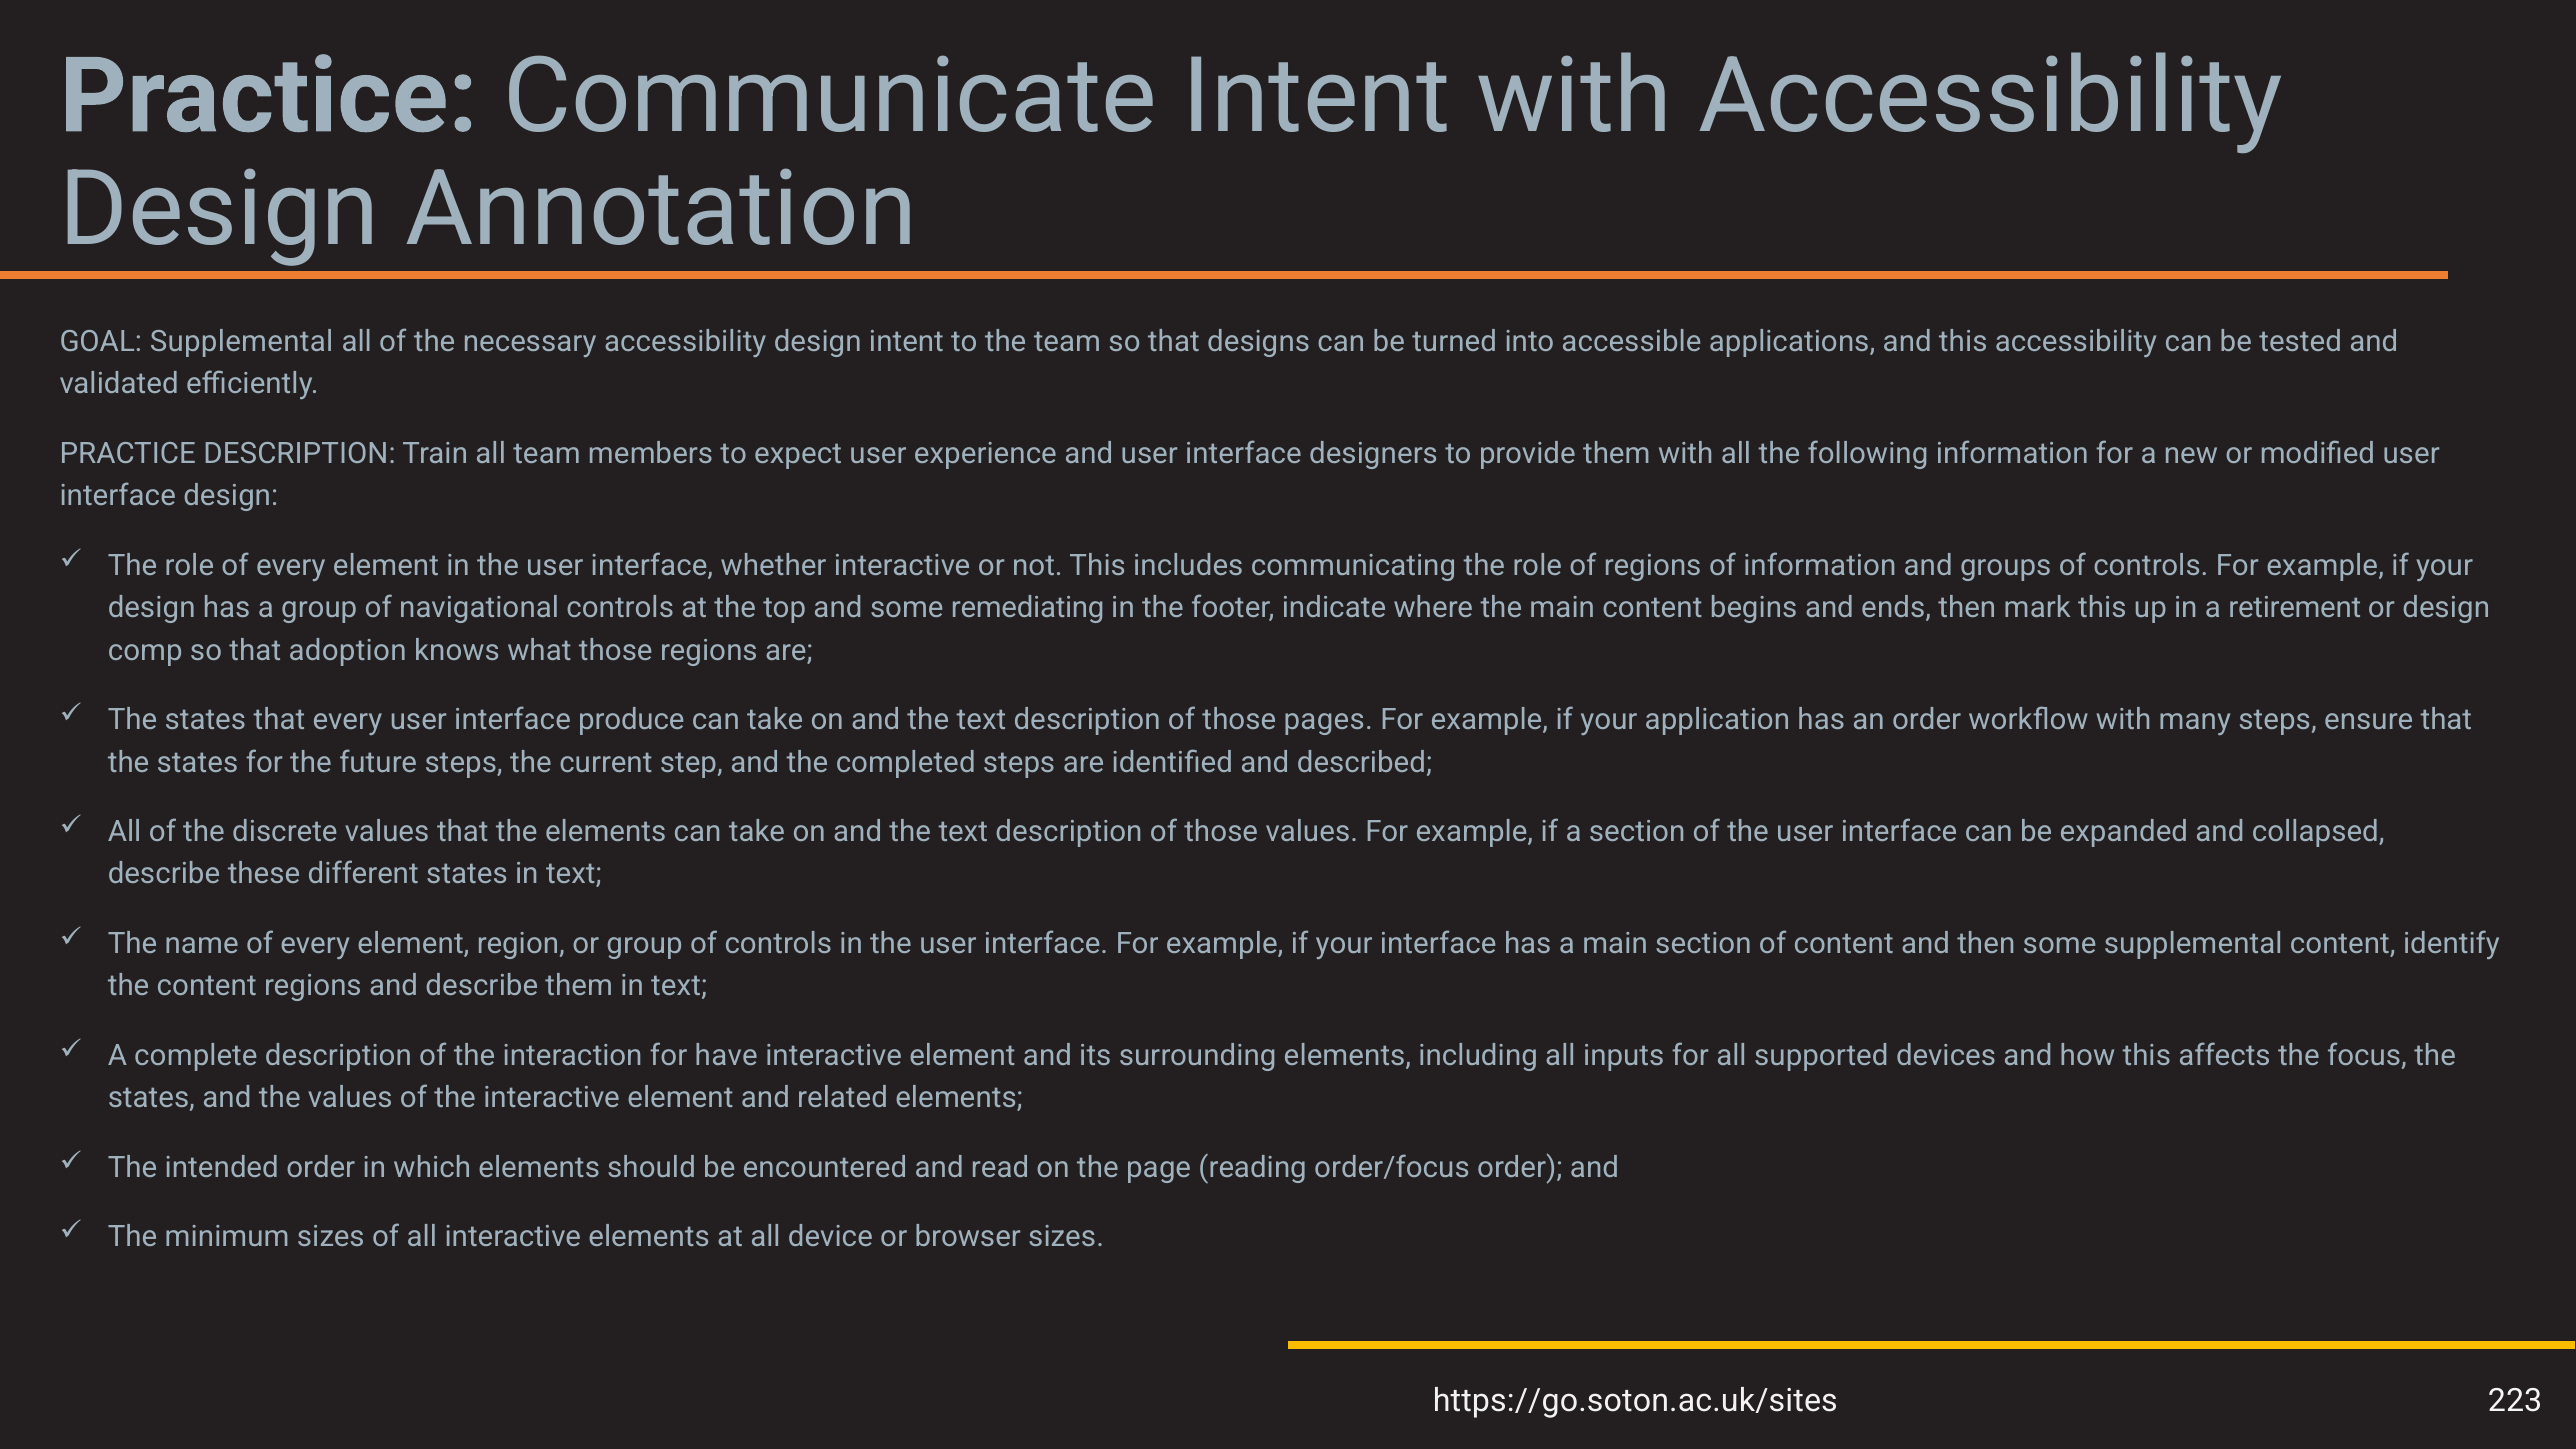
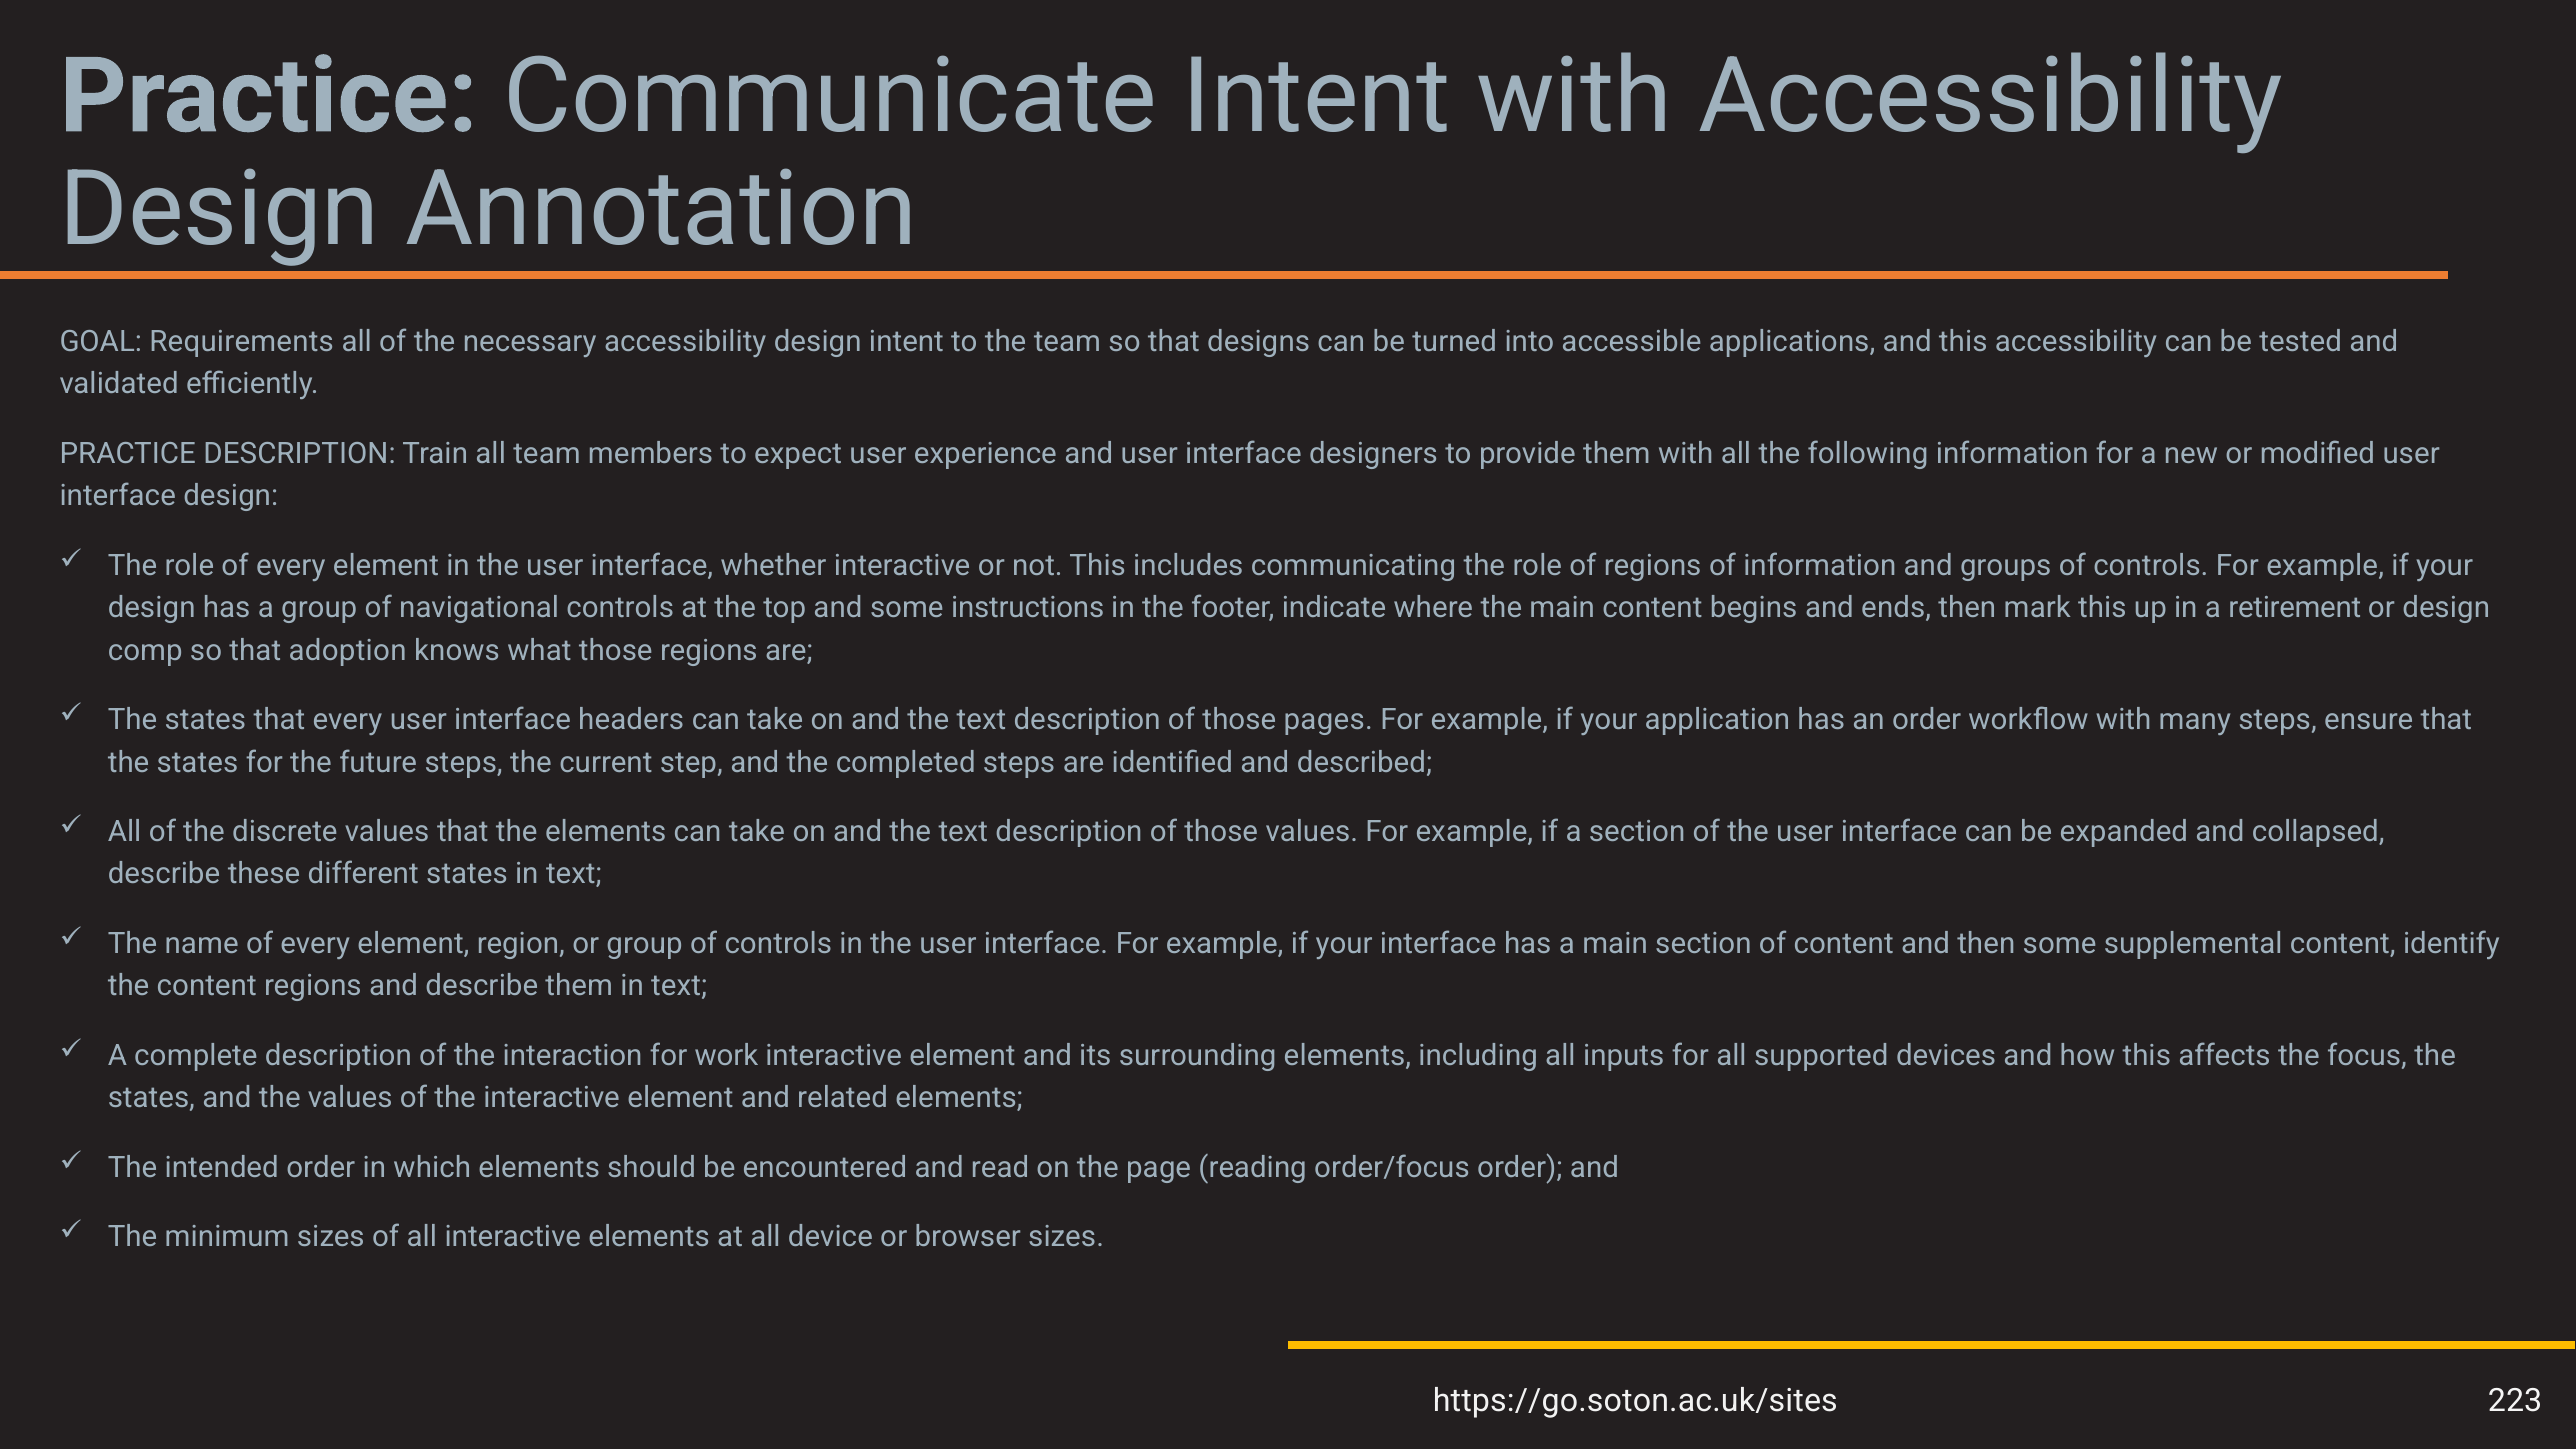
GOAL Supplemental: Supplemental -> Requirements (242, 342)
remediating: remediating -> instructions (1028, 608)
produce: produce -> headers (631, 720)
have: have -> work (726, 1055)
